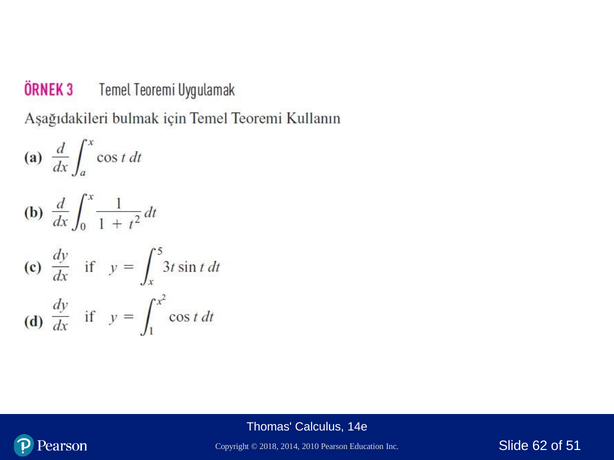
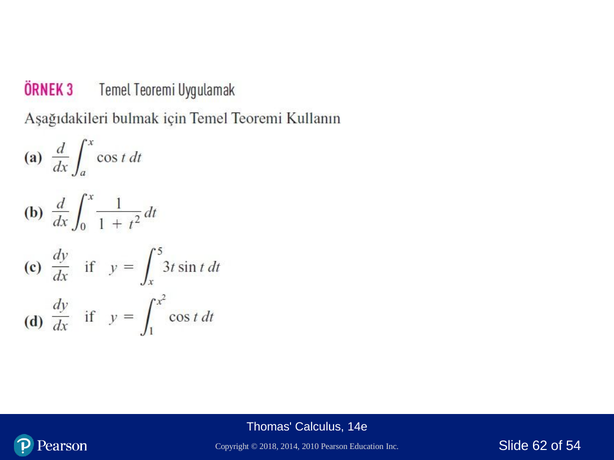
51: 51 -> 54 (574, 446)
